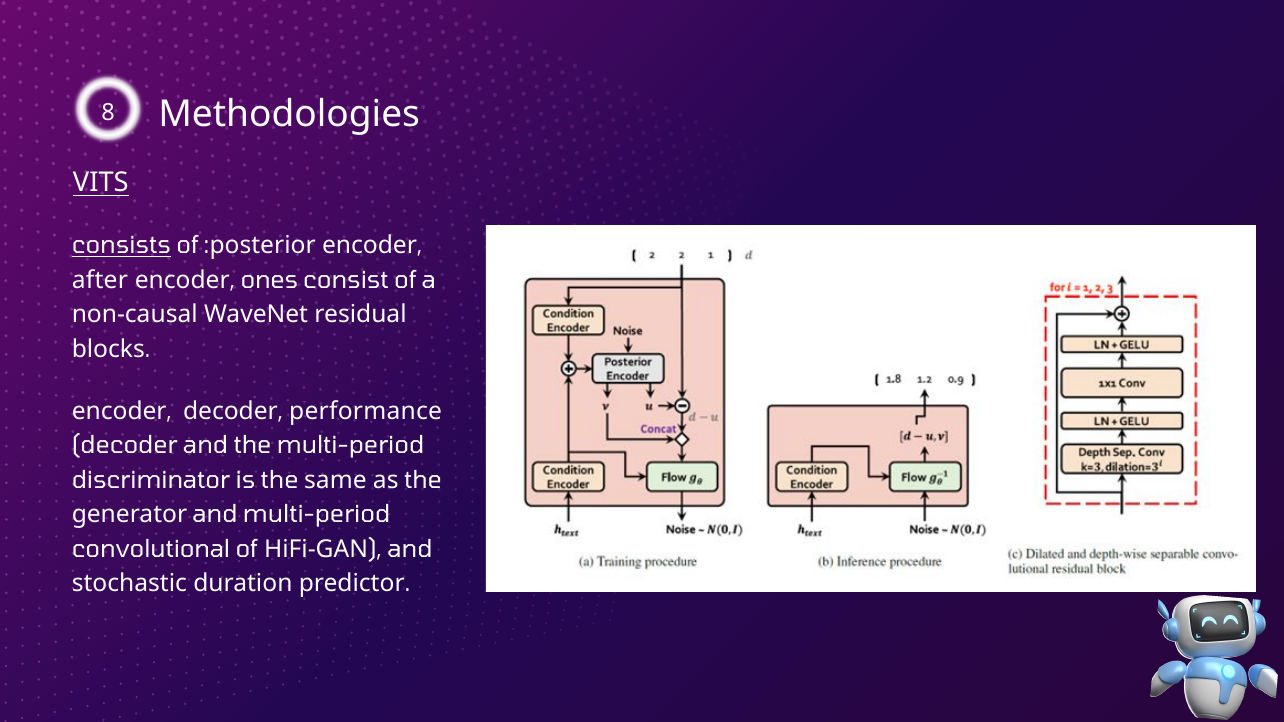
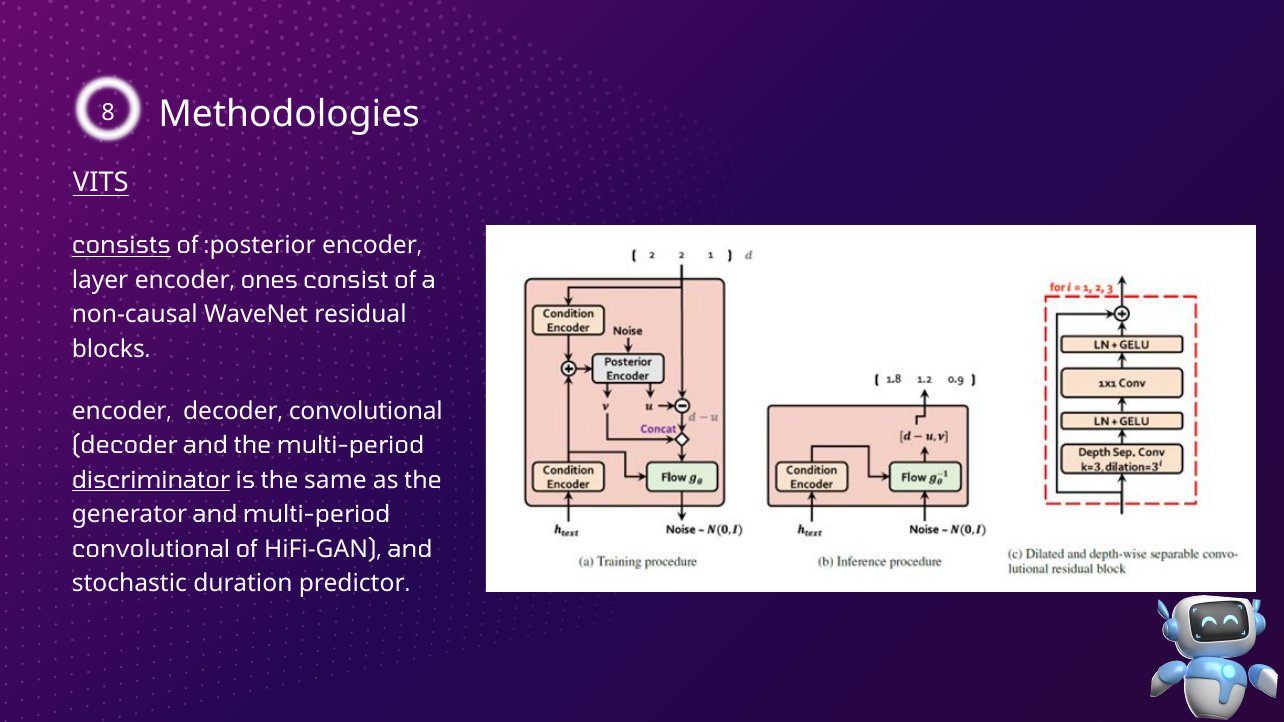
after: after -> layer (100, 280)
performance: performance -> convolutional (366, 411)
discriminator underline: none -> present (151, 480)
